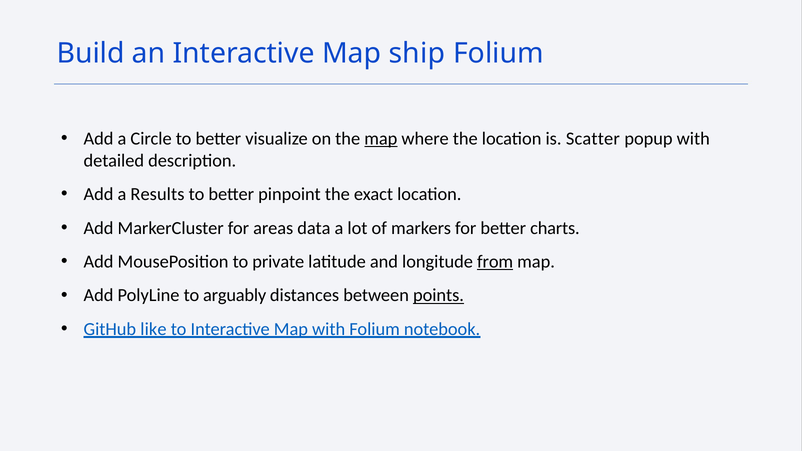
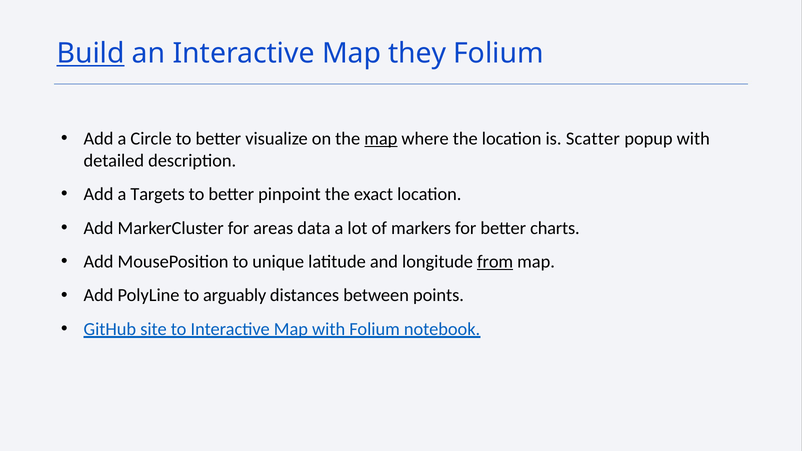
Build underline: none -> present (91, 54)
ship: ship -> they (417, 54)
Results: Results -> Targets (158, 194)
private: private -> unique (278, 262)
points underline: present -> none (438, 295)
like: like -> site (154, 329)
